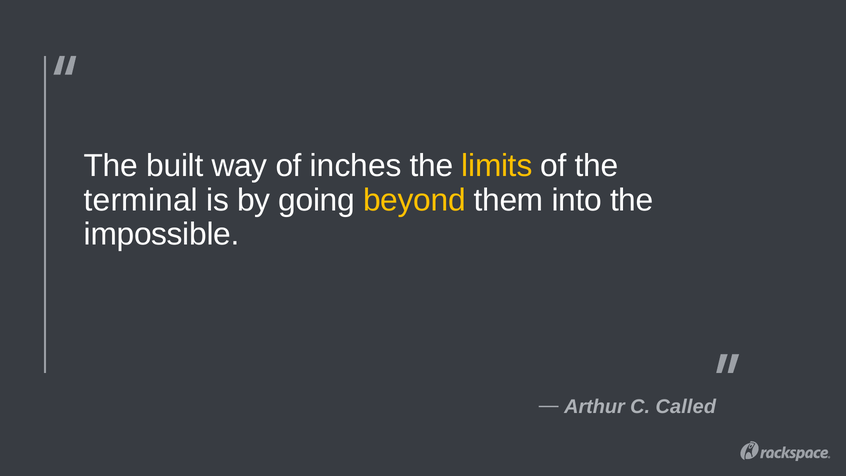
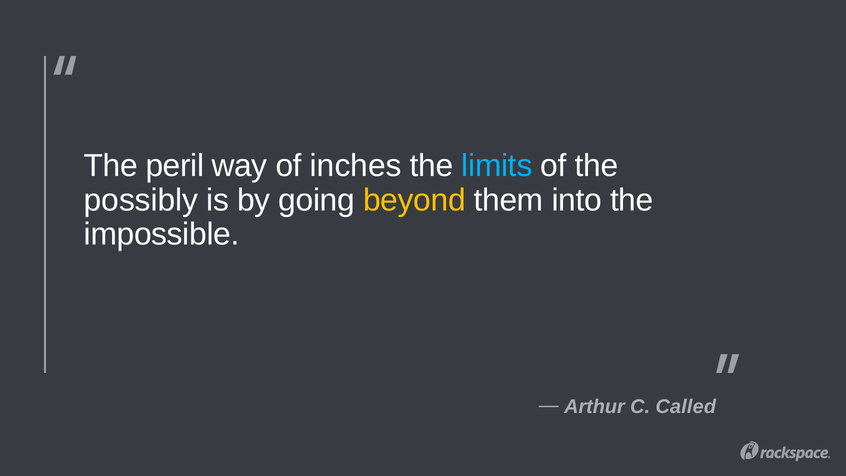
built: built -> peril (175, 166)
limits colour: yellow -> light blue (497, 166)
terminal: terminal -> possibly (141, 200)
